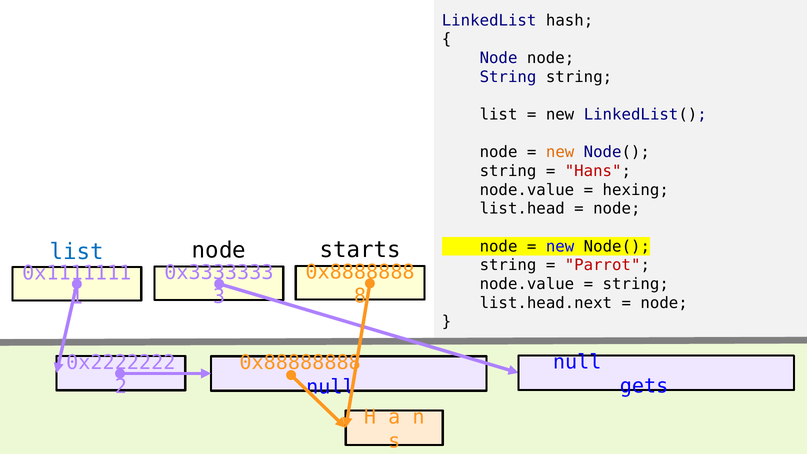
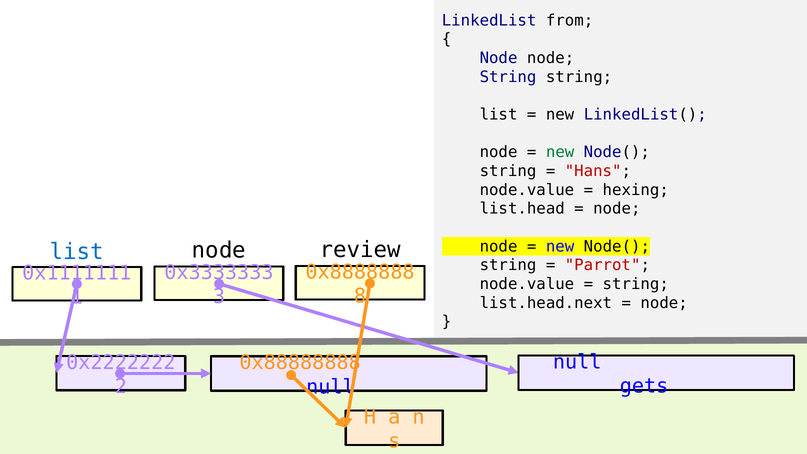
hash: hash -> from (570, 20)
new colour: orange -> green (560, 152)
starts: starts -> review (360, 250)
